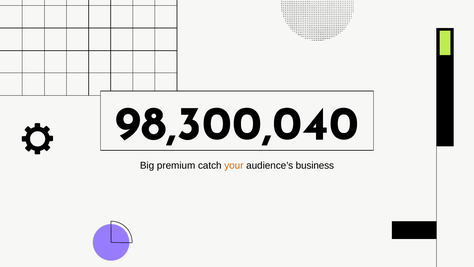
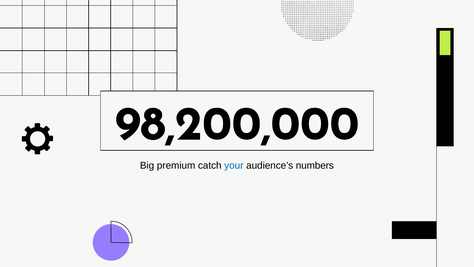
98,300,040: 98,300,040 -> 98,200,000 (237, 124)
your colour: orange -> blue (234, 165)
business: business -> numbers (315, 165)
